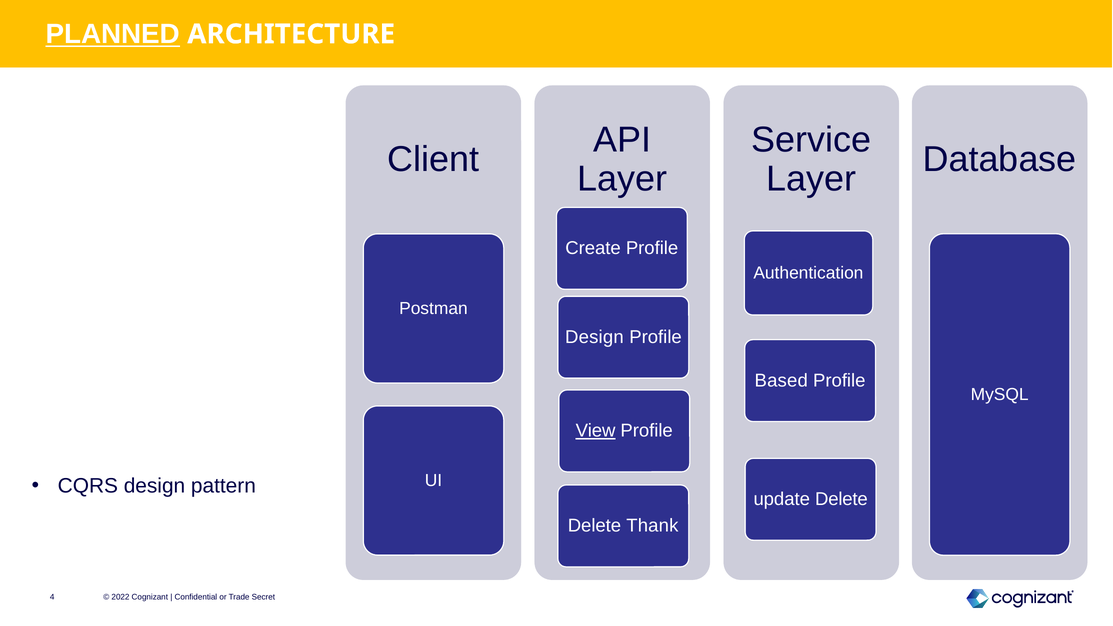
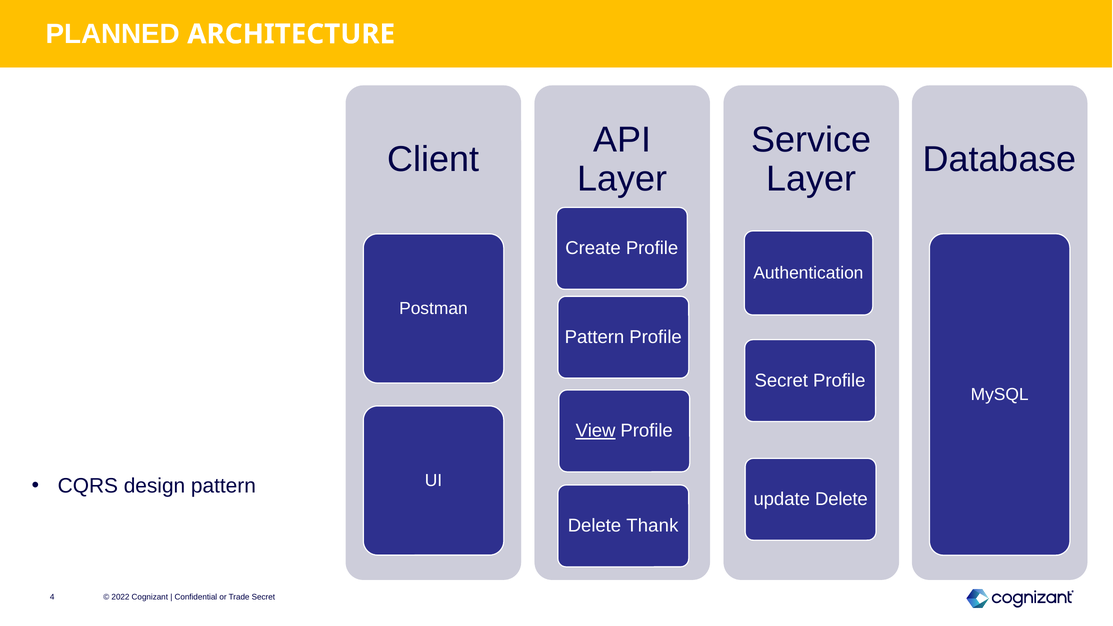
PLANNED underline: present -> none (113, 34)
Design: Design -> Pattern (594, 337)
Based: Based -> Secret (781, 380)
